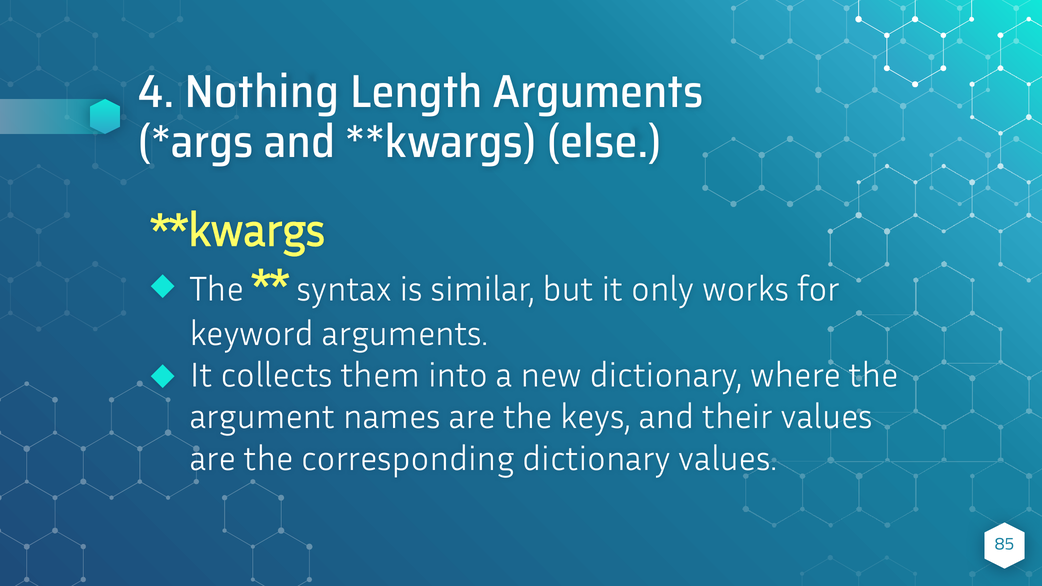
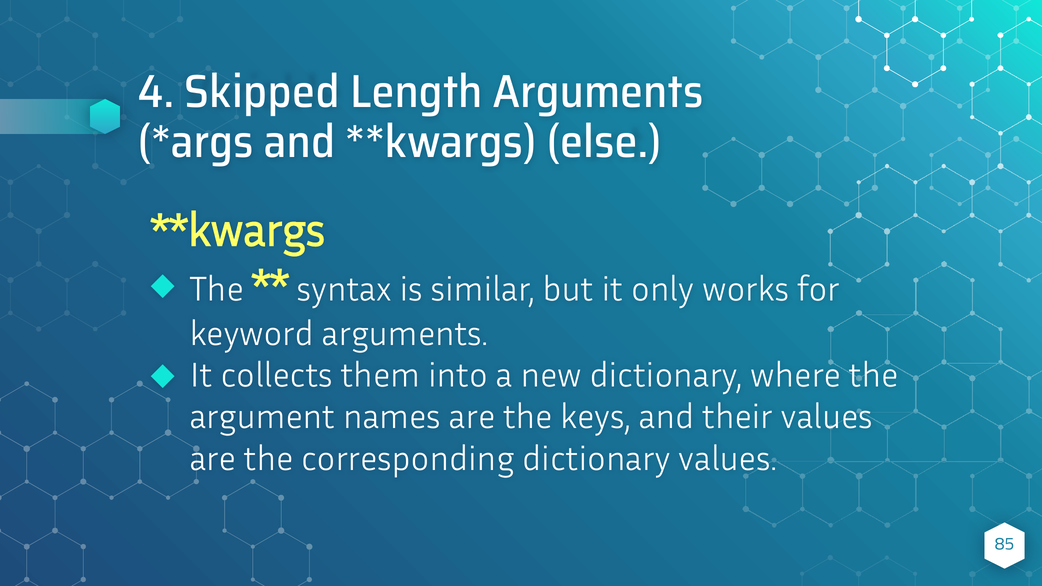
Nothing: Nothing -> Skipped (262, 92)
